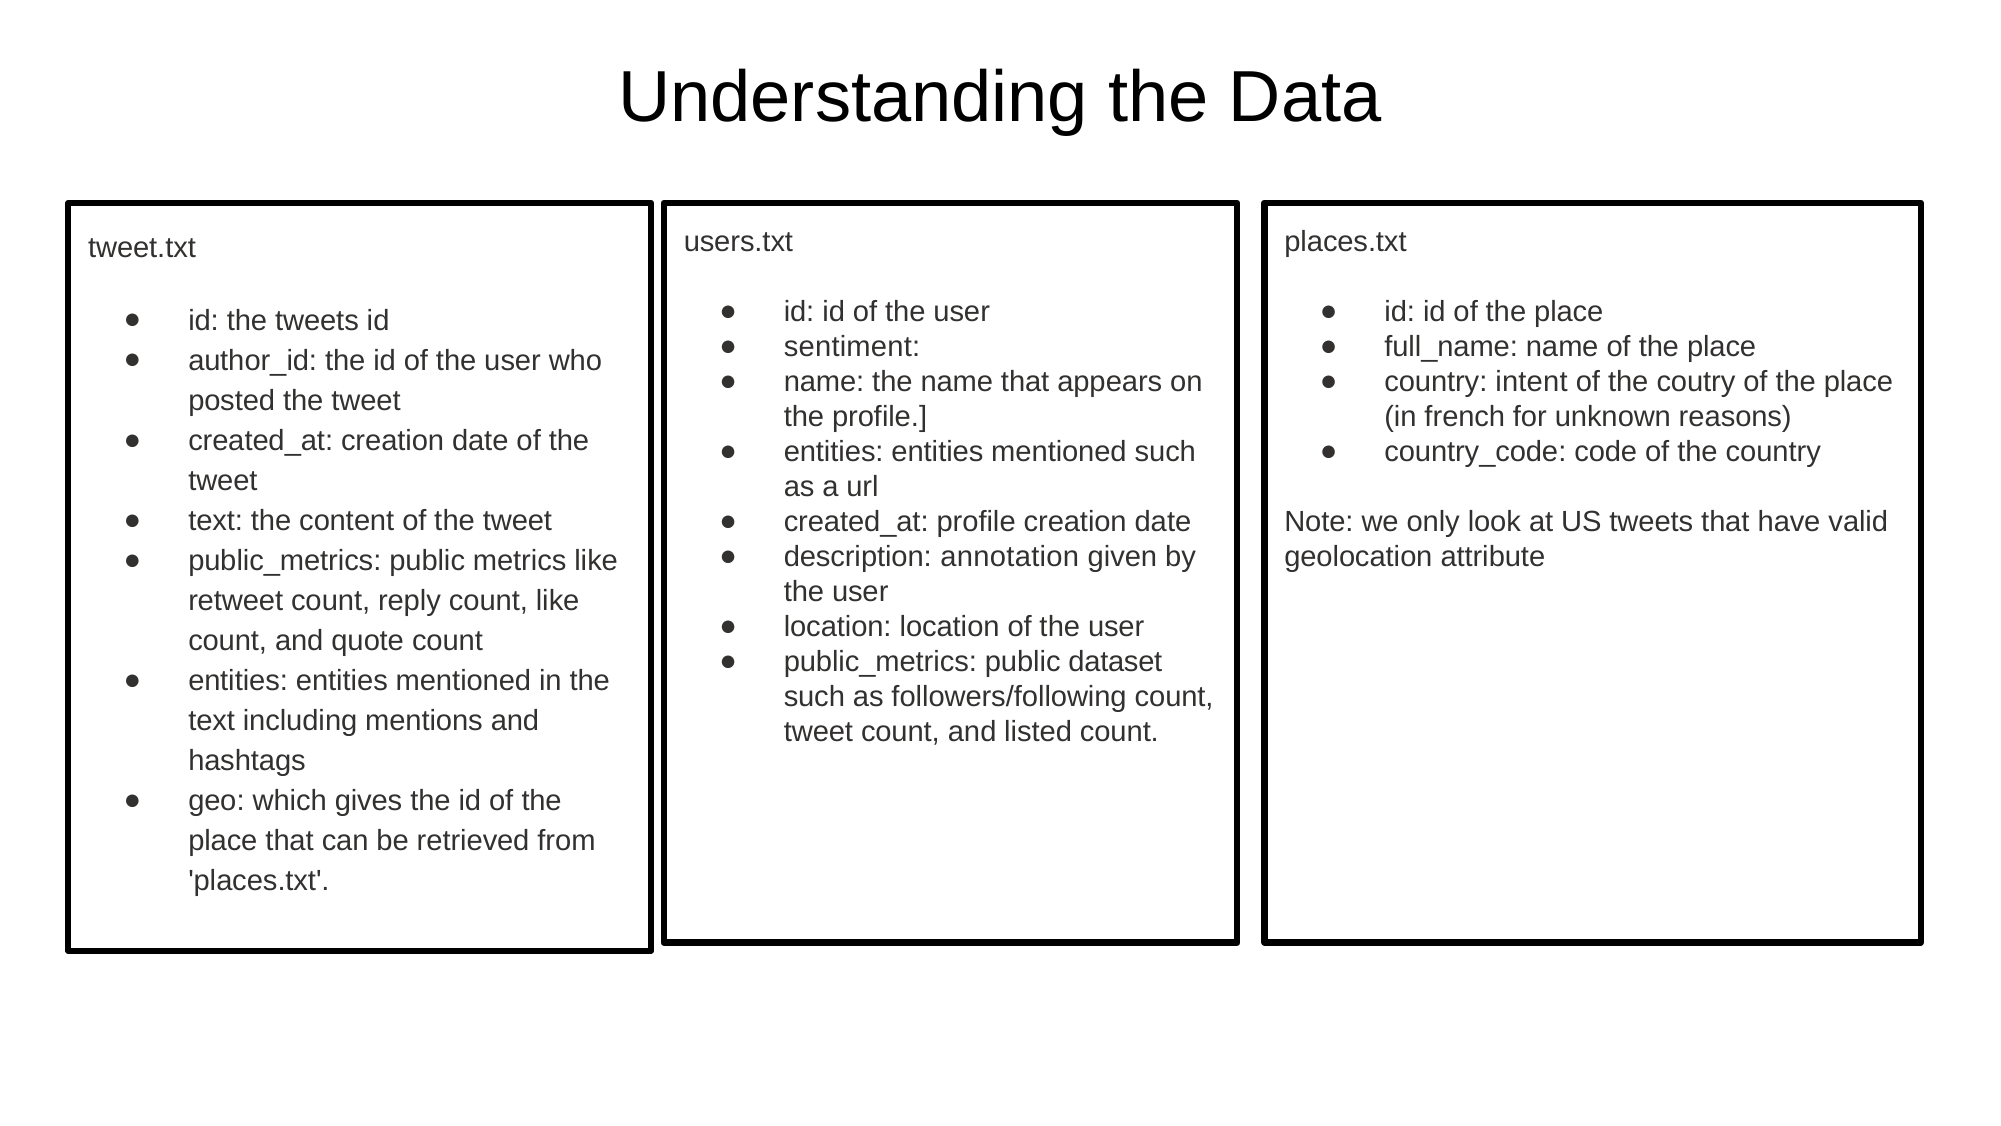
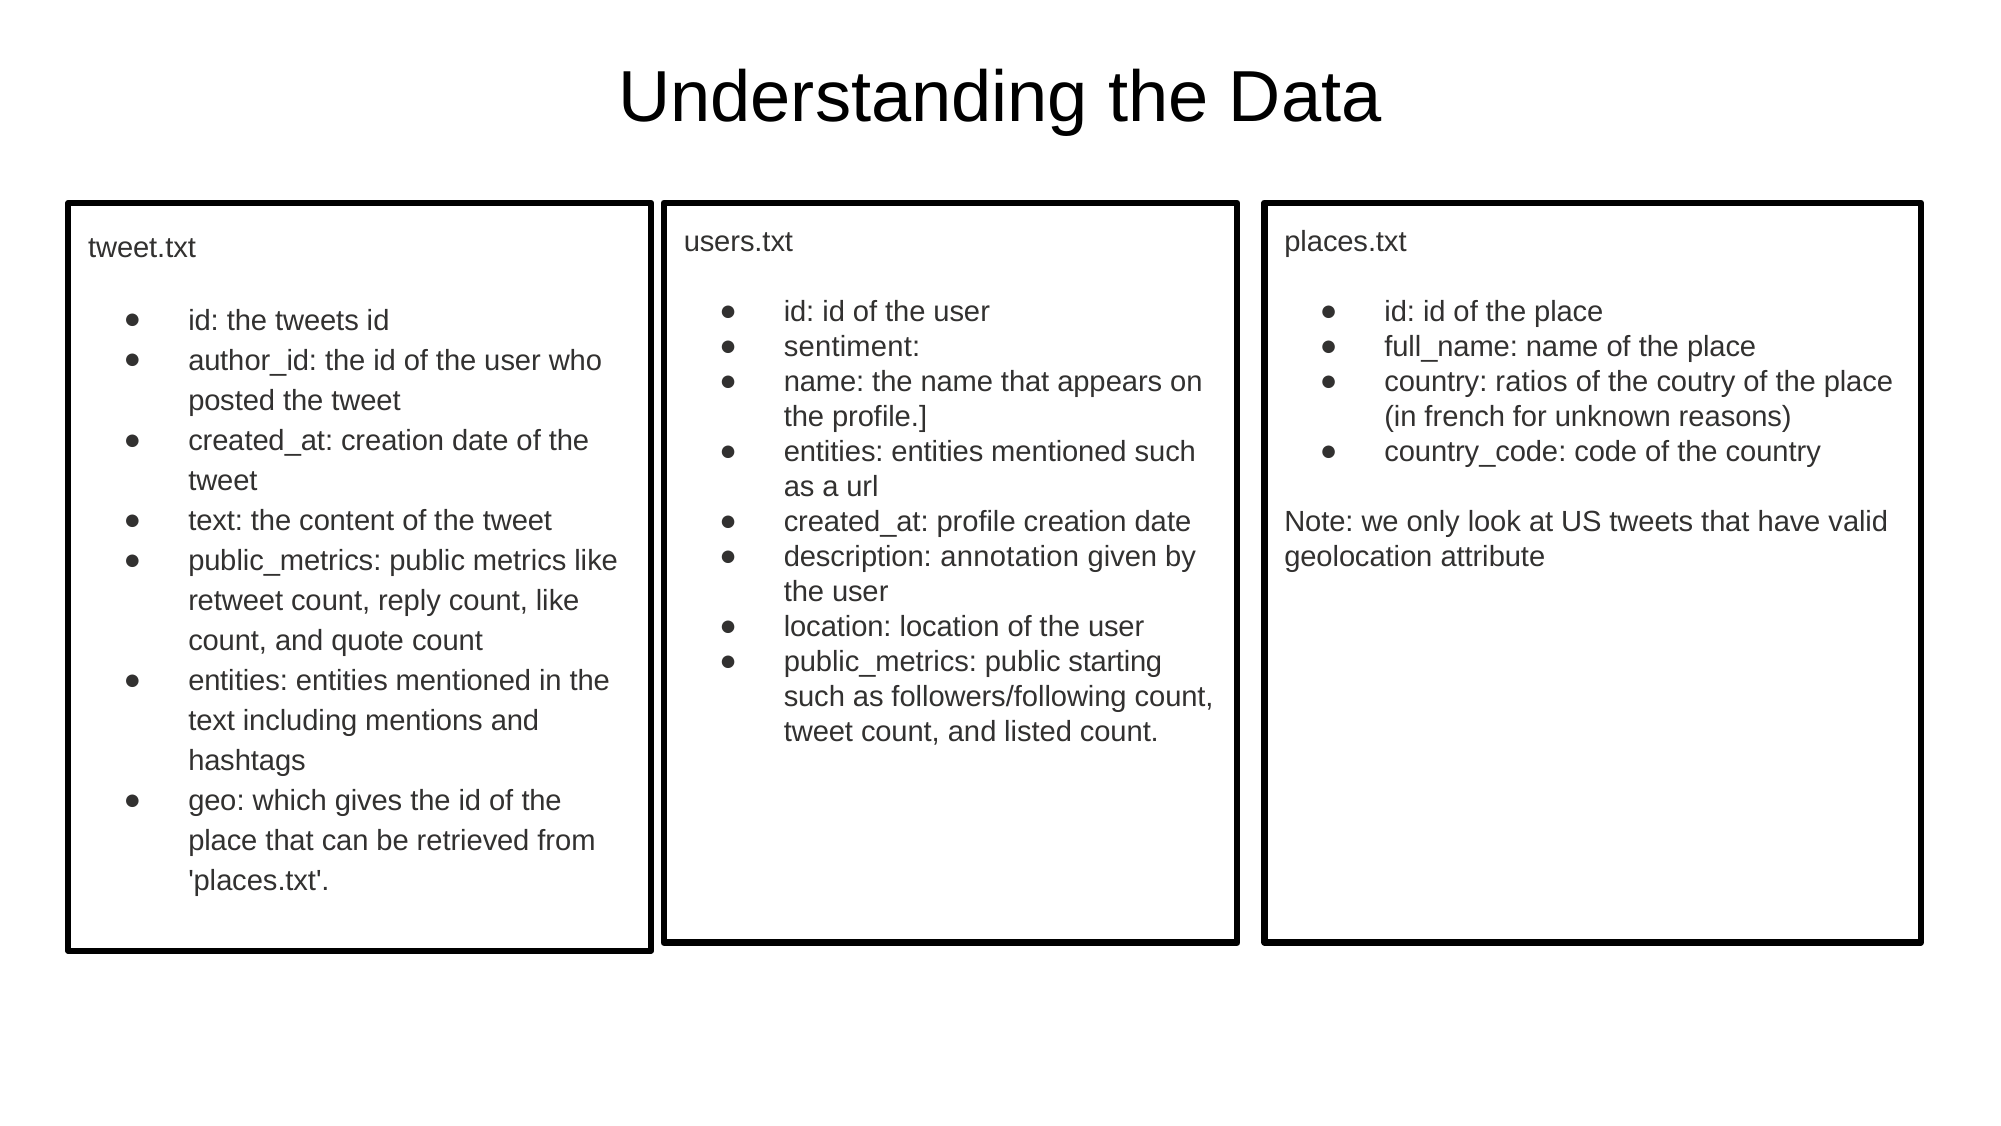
intent: intent -> ratios (1531, 382)
dataset: dataset -> starting (1115, 662)
